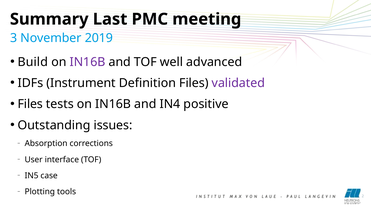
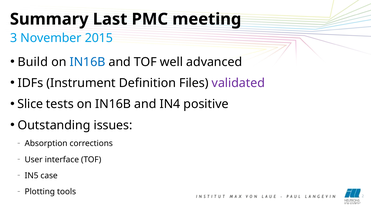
2019: 2019 -> 2015 (99, 38)
IN16B colour: purple -> blue (88, 62)
Files: Files -> Slice (30, 104)
